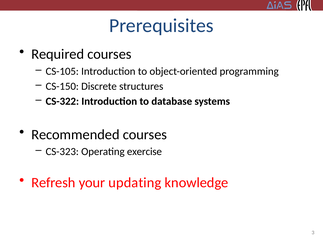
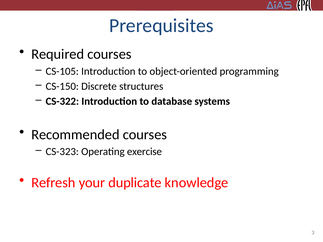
updating: updating -> duplicate (135, 183)
